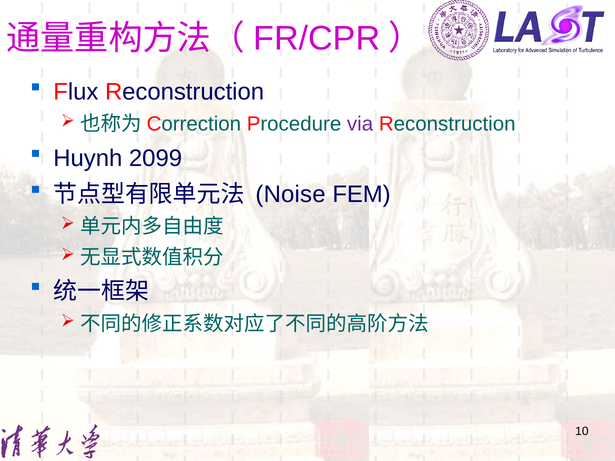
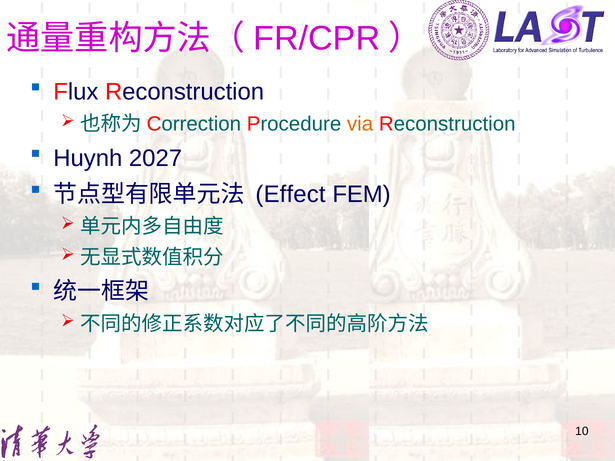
via colour: purple -> orange (360, 124)
2099: 2099 -> 2027 (156, 158)
Noise: Noise -> Effect (291, 194)
